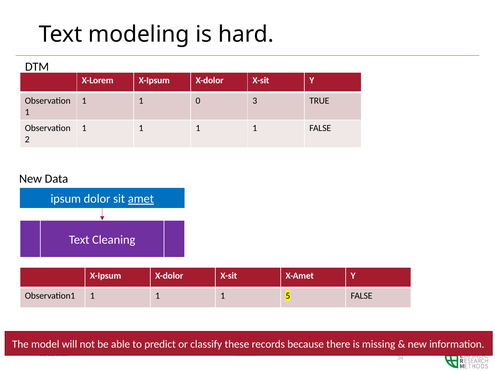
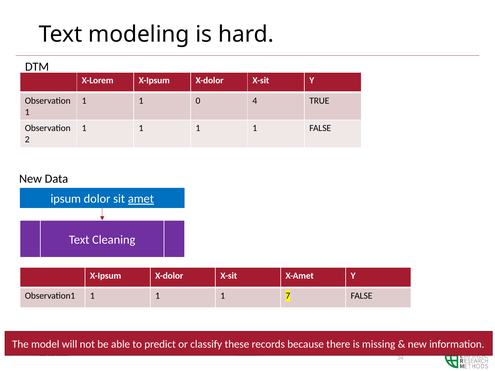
3: 3 -> 4 (255, 101)
5: 5 -> 7 (288, 296)
